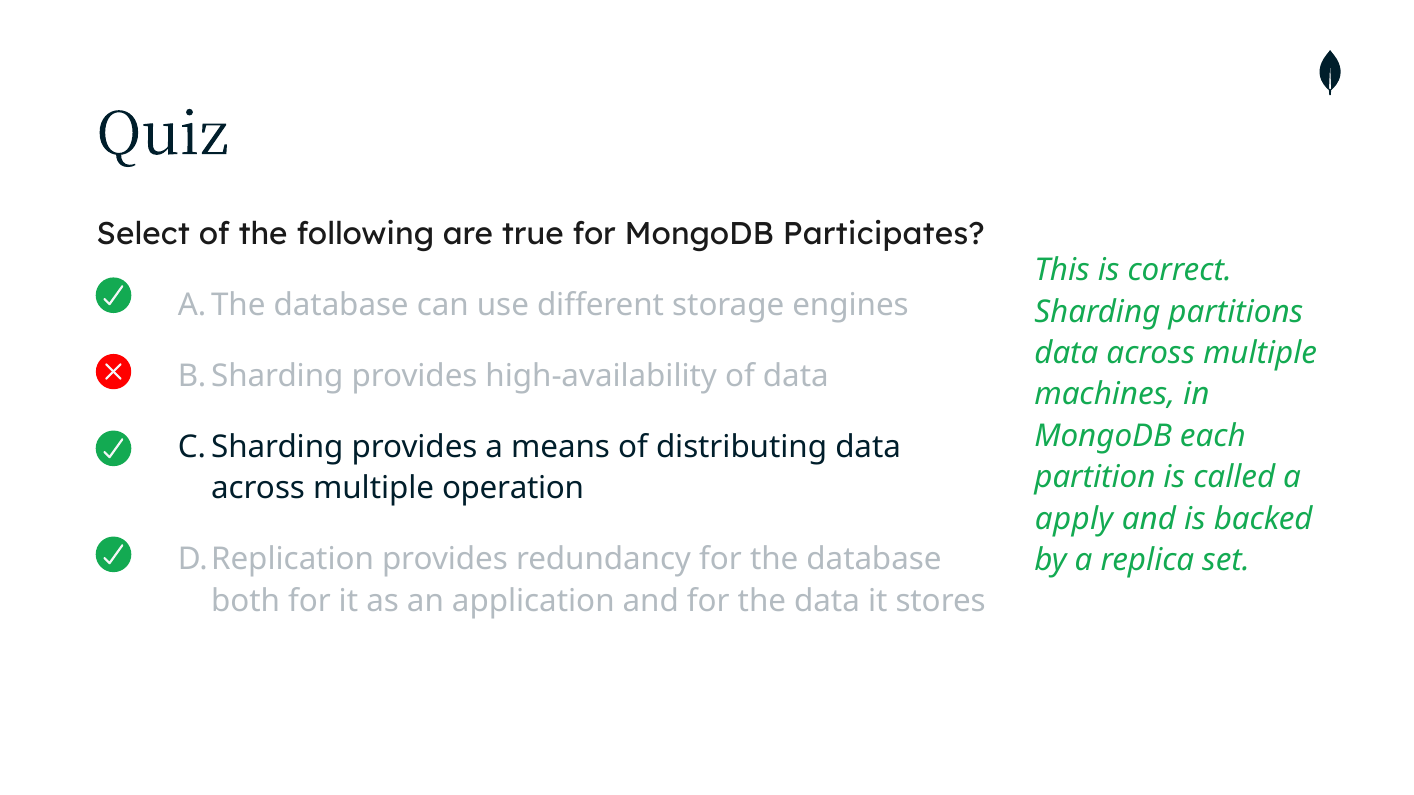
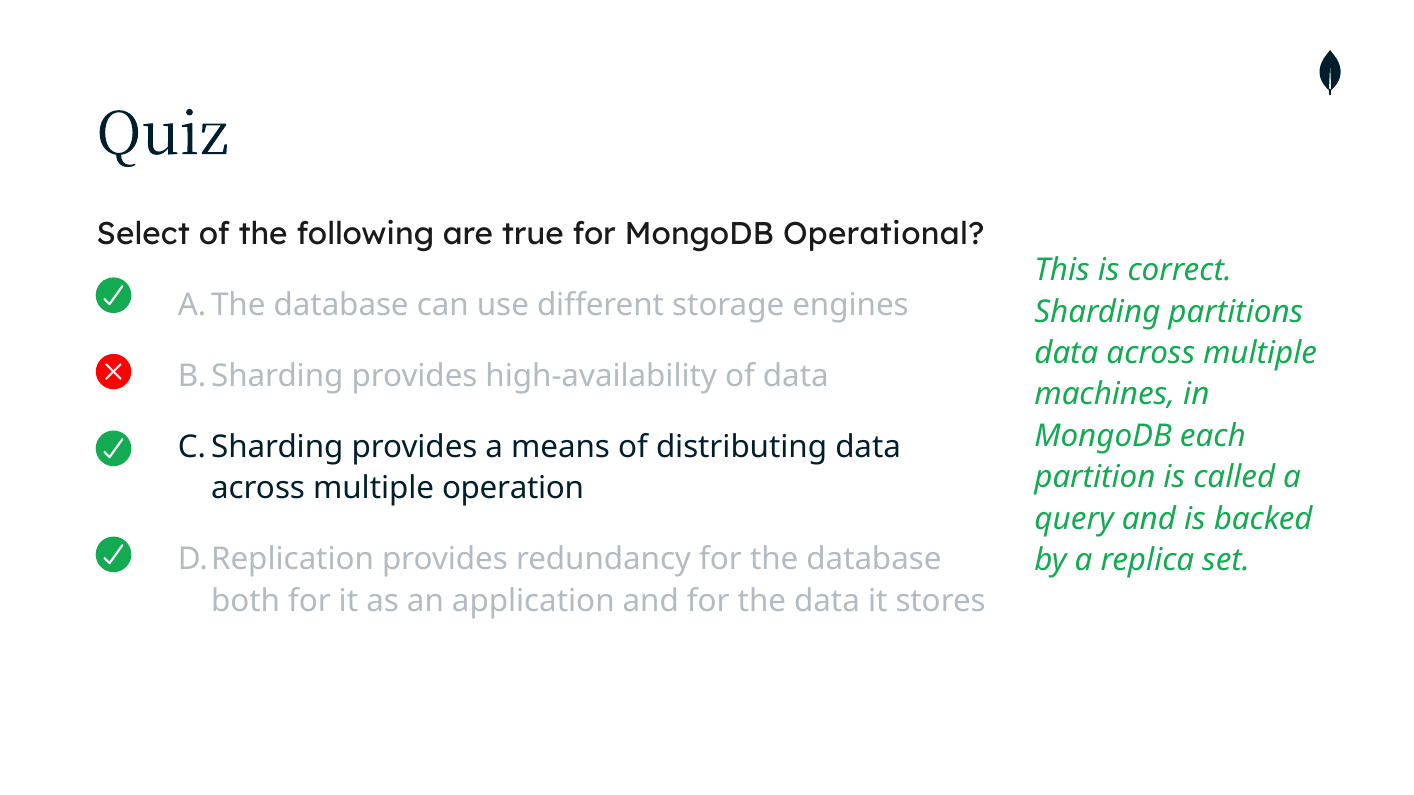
Participates: Participates -> Operational (884, 235)
apply: apply -> query (1074, 519)
